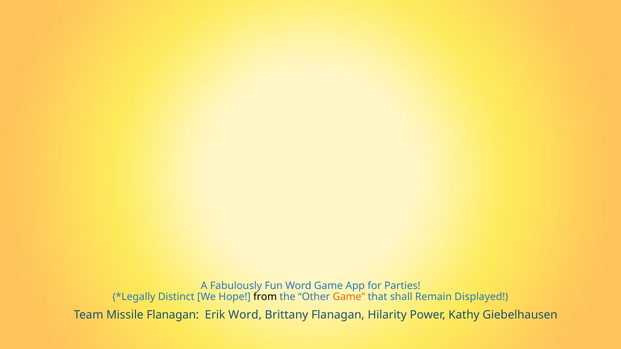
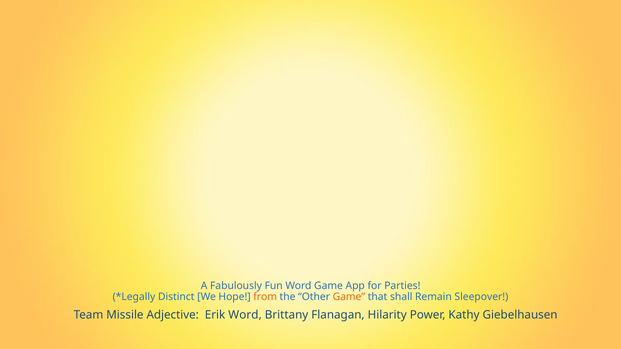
from colour: black -> orange (265, 297)
Displayed: Displayed -> Sleepover (481, 297)
Missile Flanagan: Flanagan -> Adjective (173, 315)
